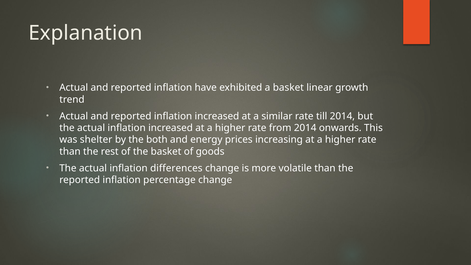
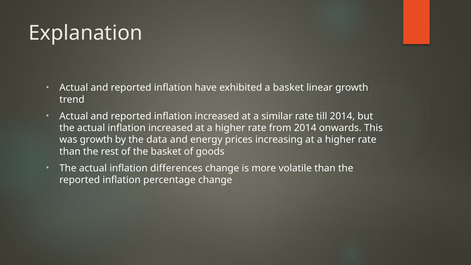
was shelter: shelter -> growth (96, 140)
both: both -> data (157, 140)
